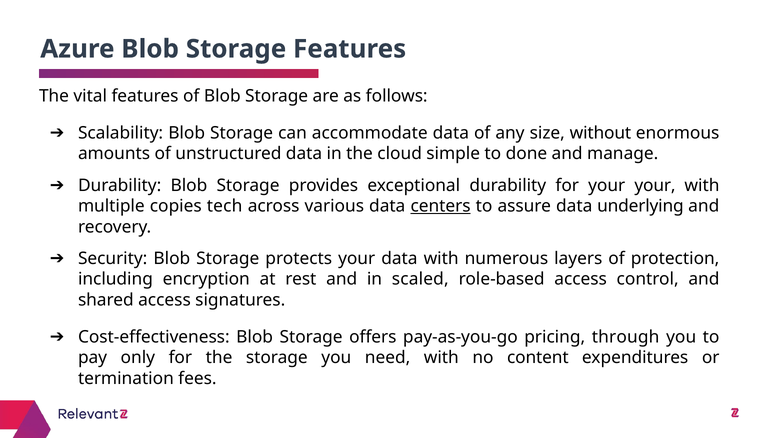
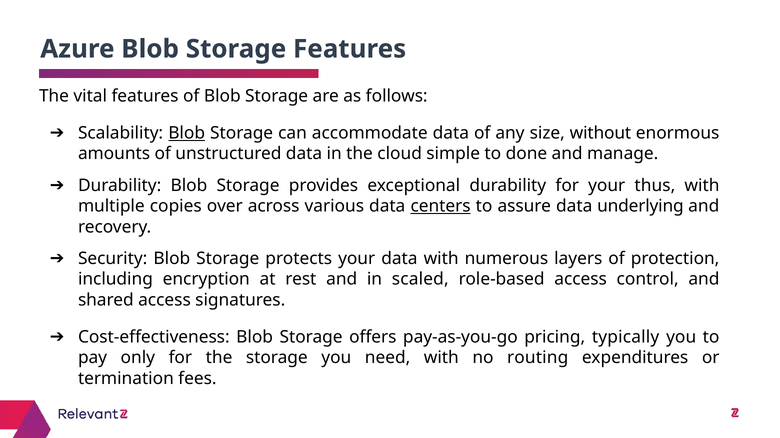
Blob underline: none -> present (187, 133)
your your: your -> thus (655, 186)
tech: tech -> over (225, 206)
through: through -> typically (626, 337)
content: content -> routing (538, 358)
